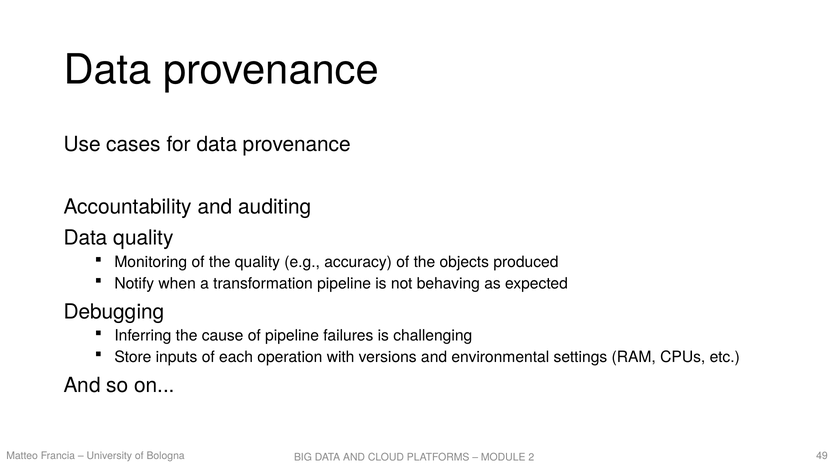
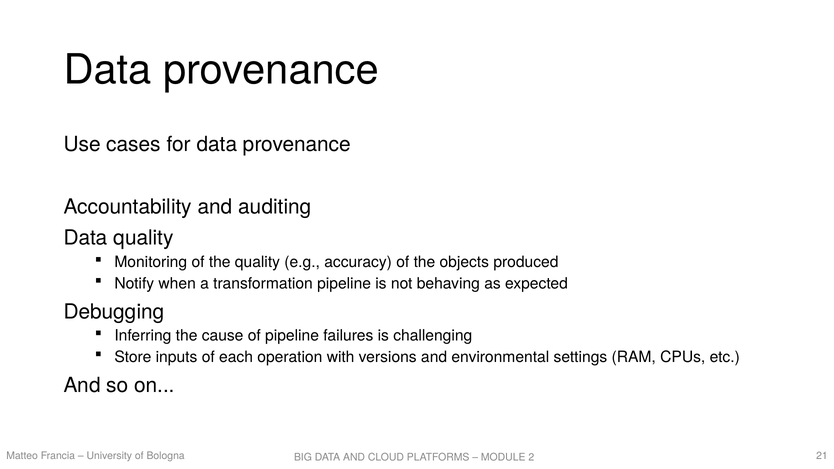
49: 49 -> 21 (822, 456)
